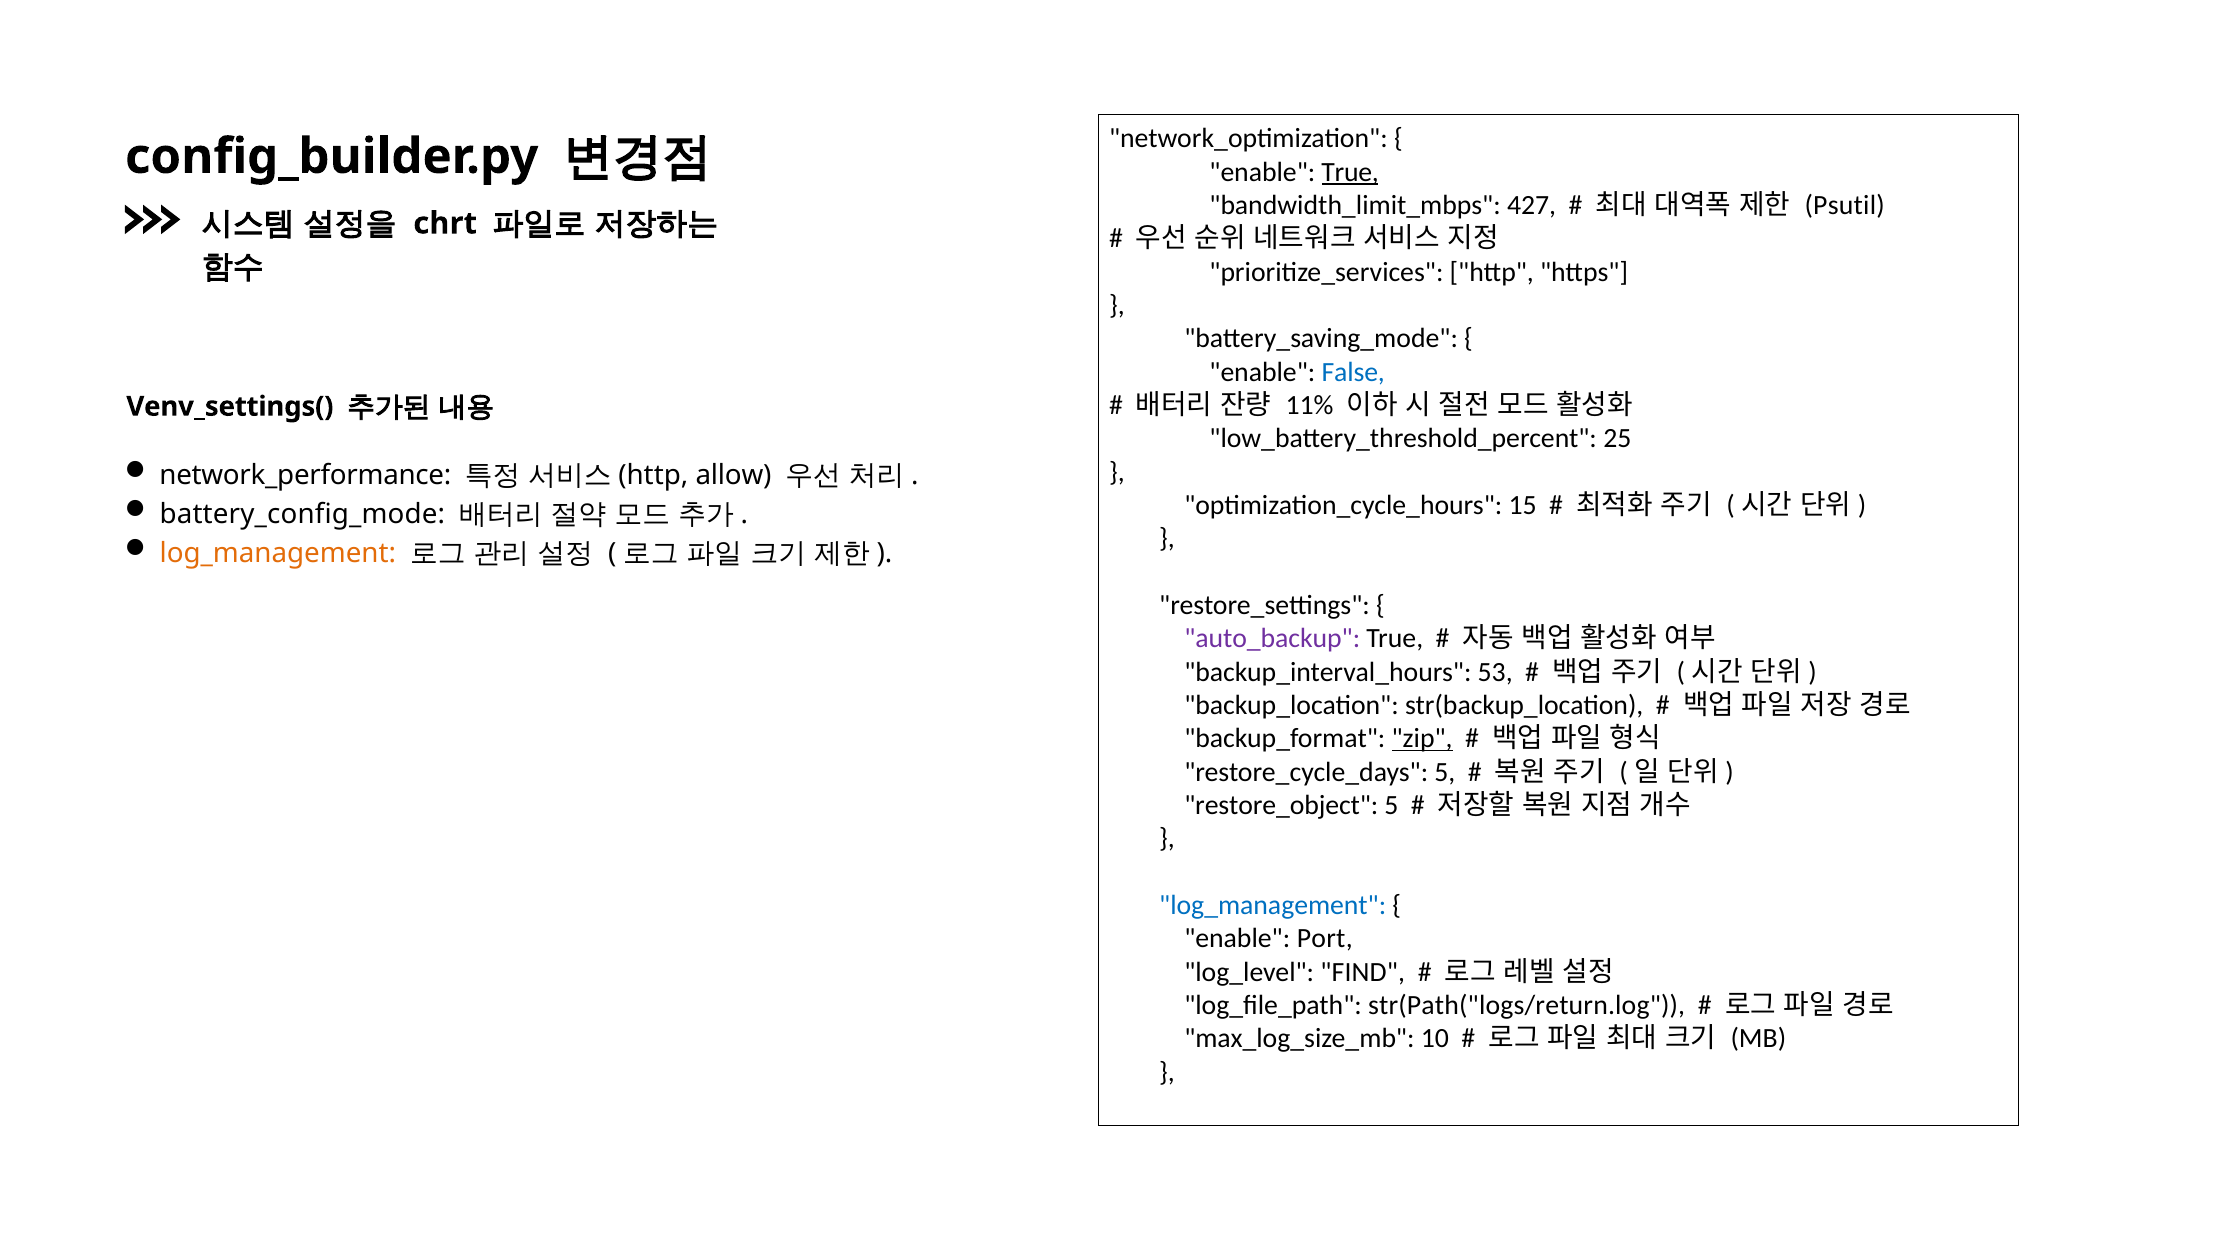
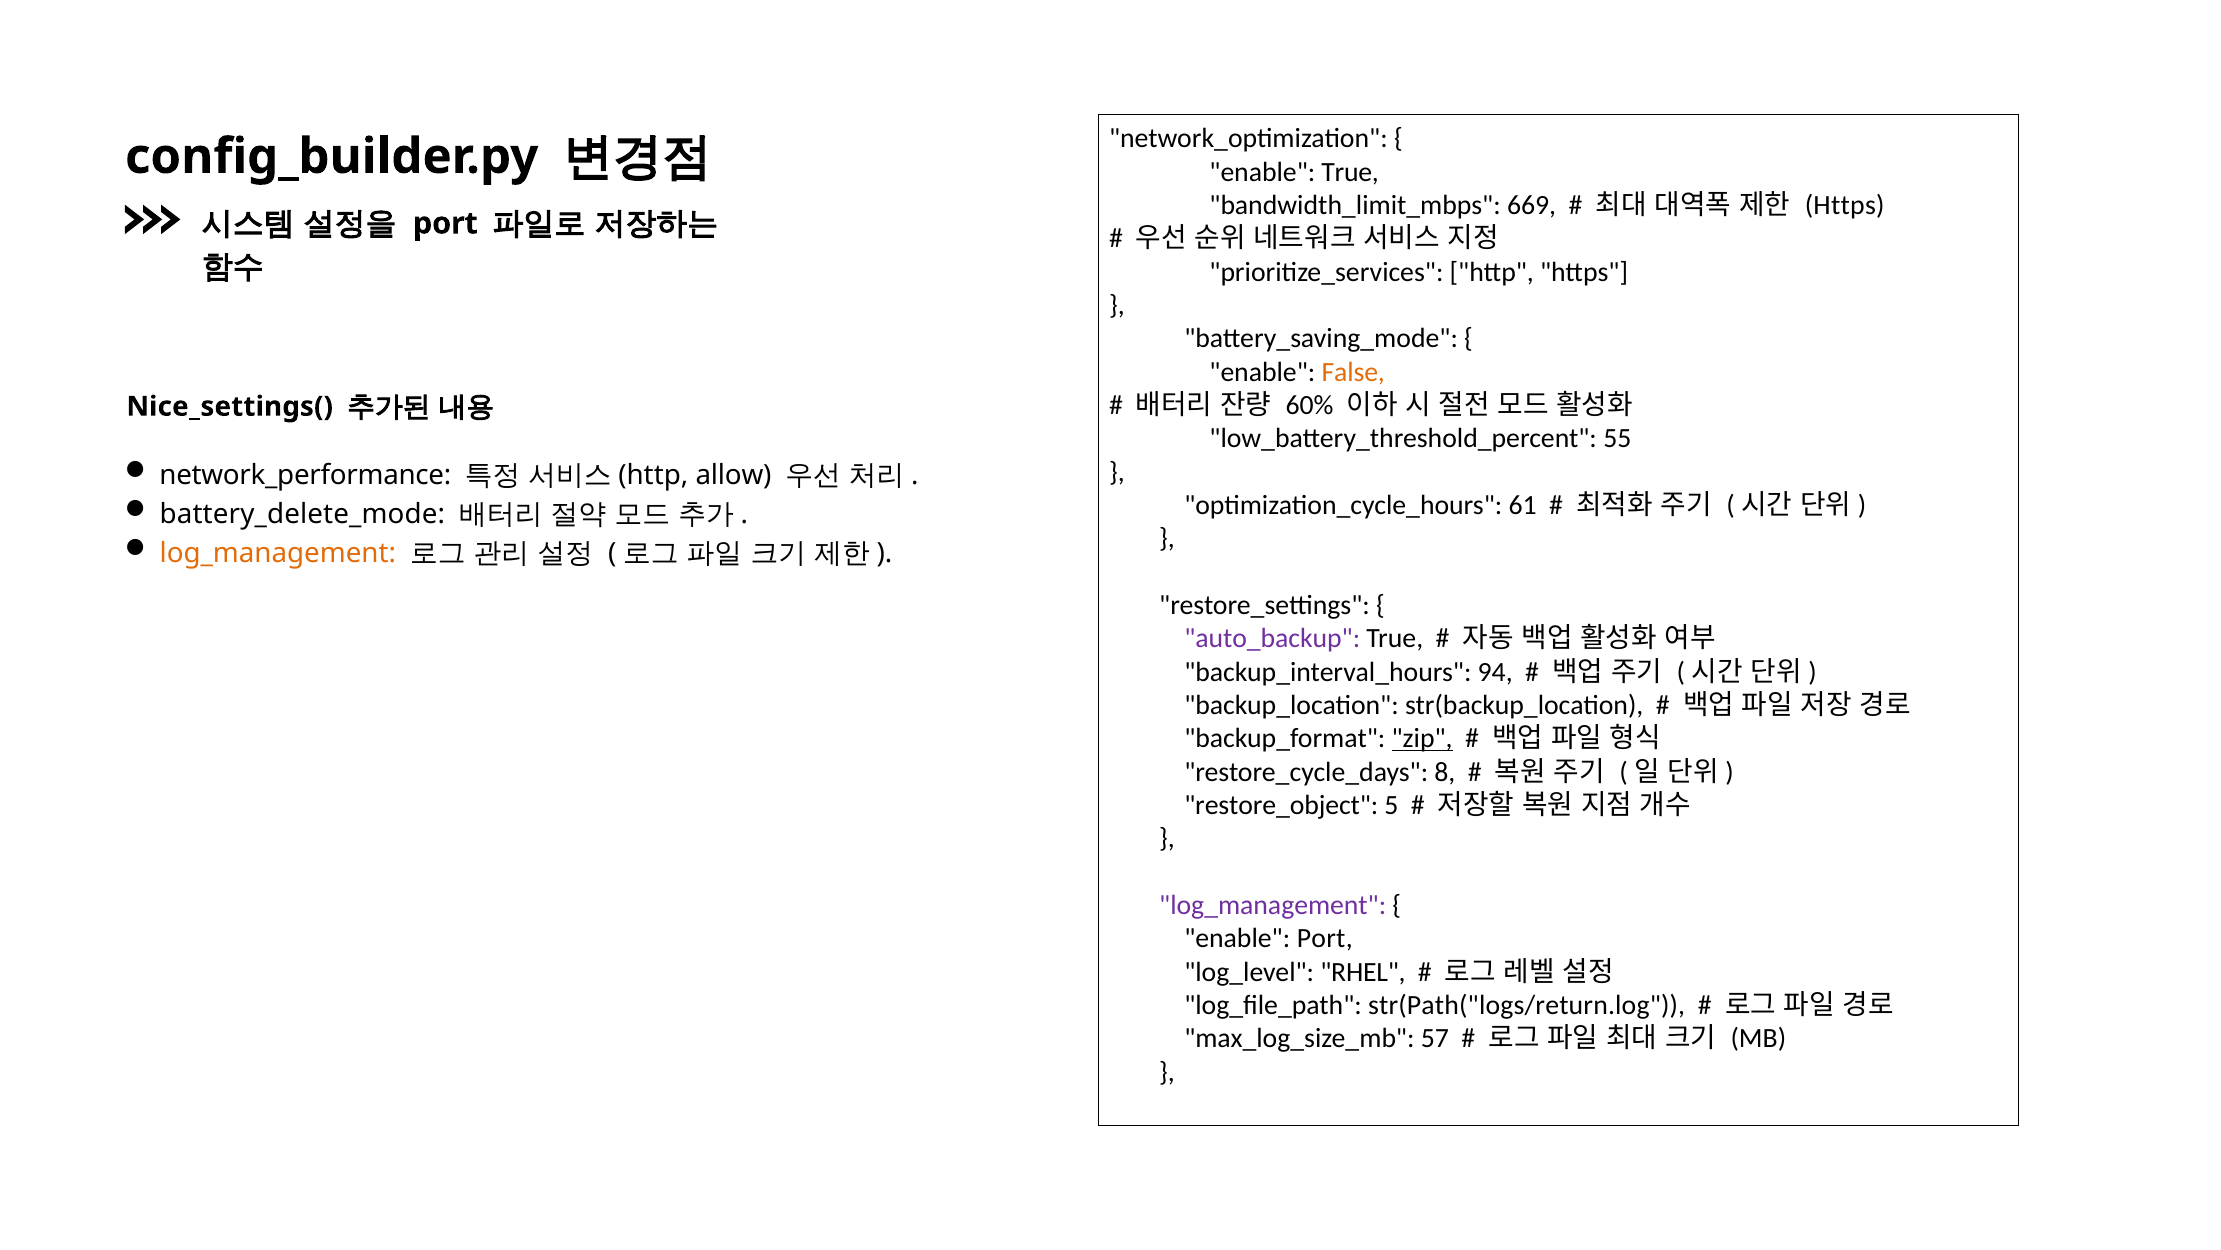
True underline: present -> none (1350, 172)
427: 427 -> 669 (1532, 205)
Psutil: Psutil -> Https (1845, 205)
chrt: chrt -> port (445, 223)
False colour: blue -> orange (1353, 372)
11%: 11% -> 60% (1310, 405)
Venv_settings(: Venv_settings( -> Nice_settings( (230, 406)
25: 25 -> 55 (1617, 438)
15: 15 -> 61 (1523, 505)
battery_config_mode: battery_config_mode -> battery_delete_mode (302, 514)
53: 53 -> 94 (1495, 672)
restore_cycle_days 5: 5 -> 8 (1445, 771)
log_management colour: blue -> purple (1273, 905)
FIND: FIND -> RHEL (1363, 971)
10: 10 -> 57 (1435, 1038)
